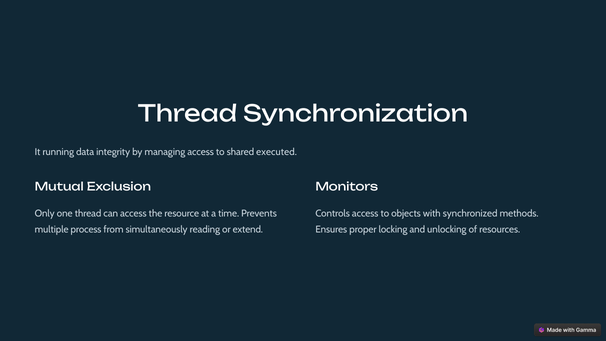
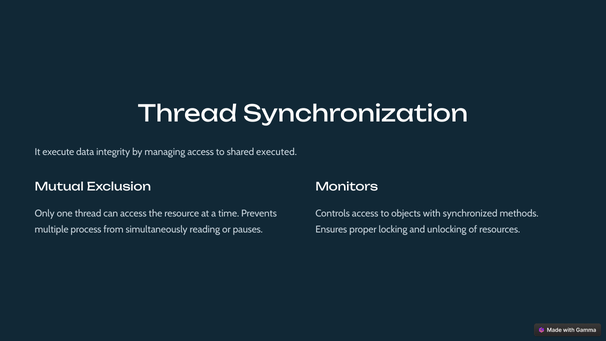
running: running -> execute (58, 152)
extend: extend -> pauses (248, 229)
